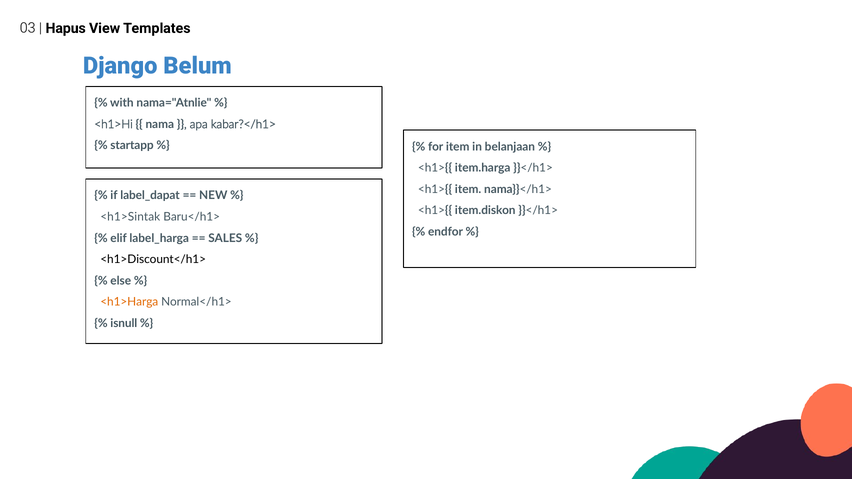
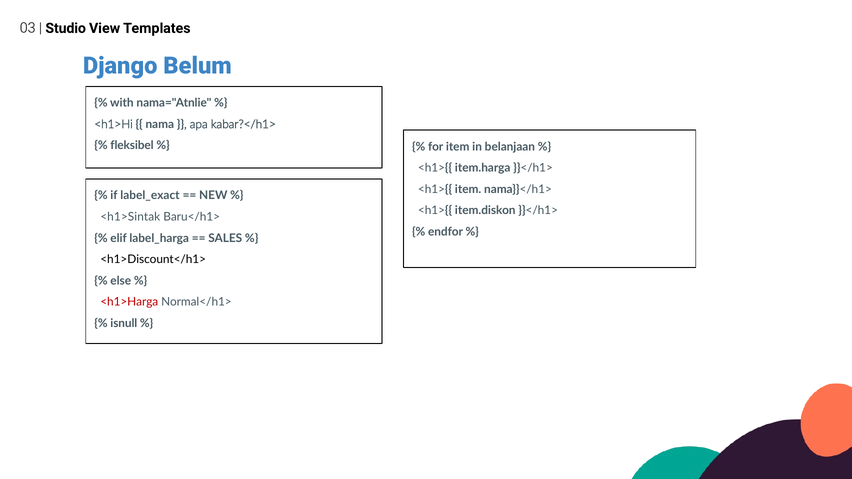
Hapus: Hapus -> Studio (66, 28)
startapp: startapp -> fleksibel (132, 146)
label_dapat: label_dapat -> label_exact (150, 196)
<h1>Harga colour: orange -> red (129, 302)
